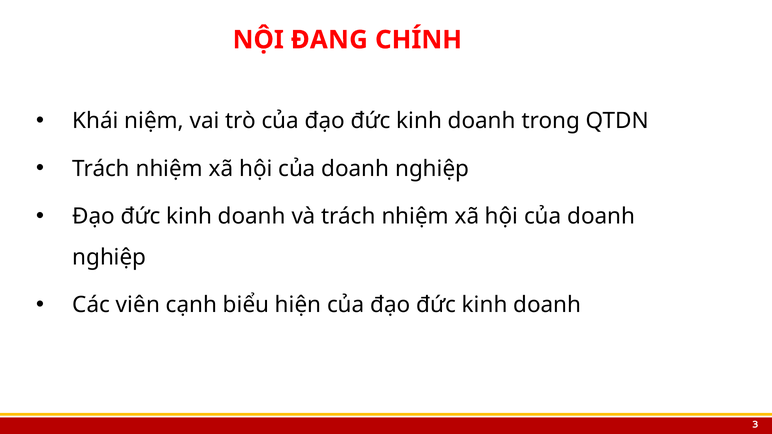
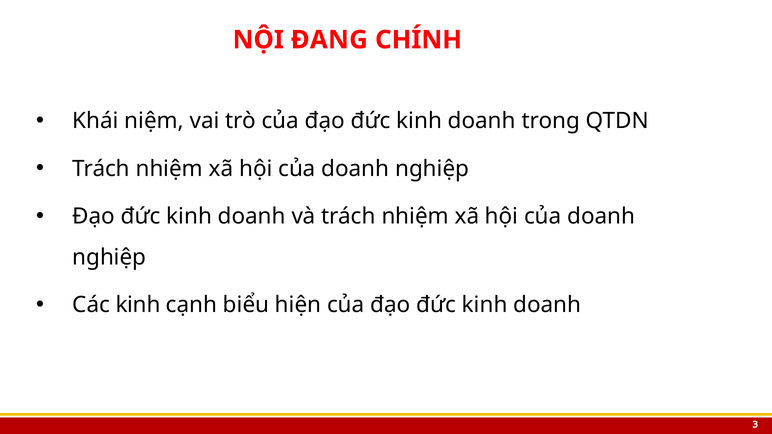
Các viên: viên -> kinh (138, 305)
